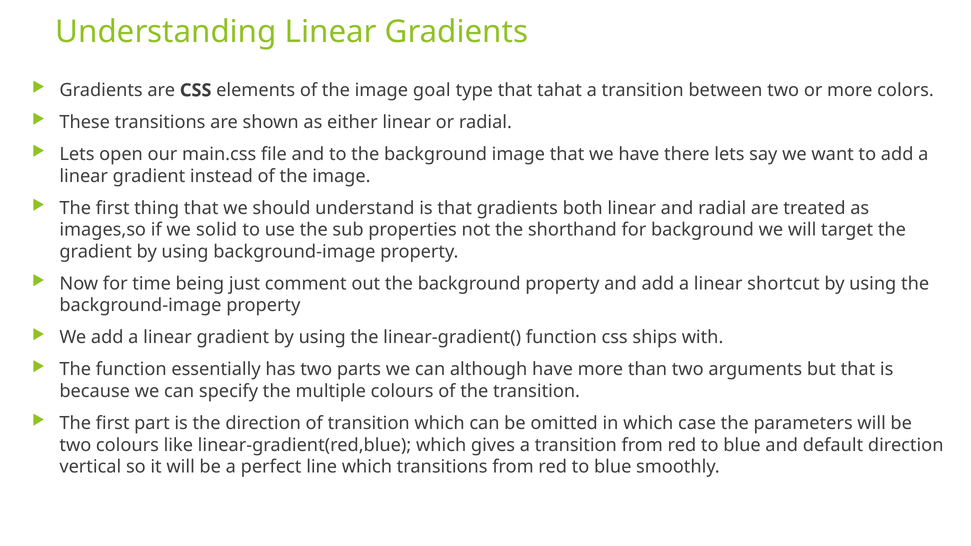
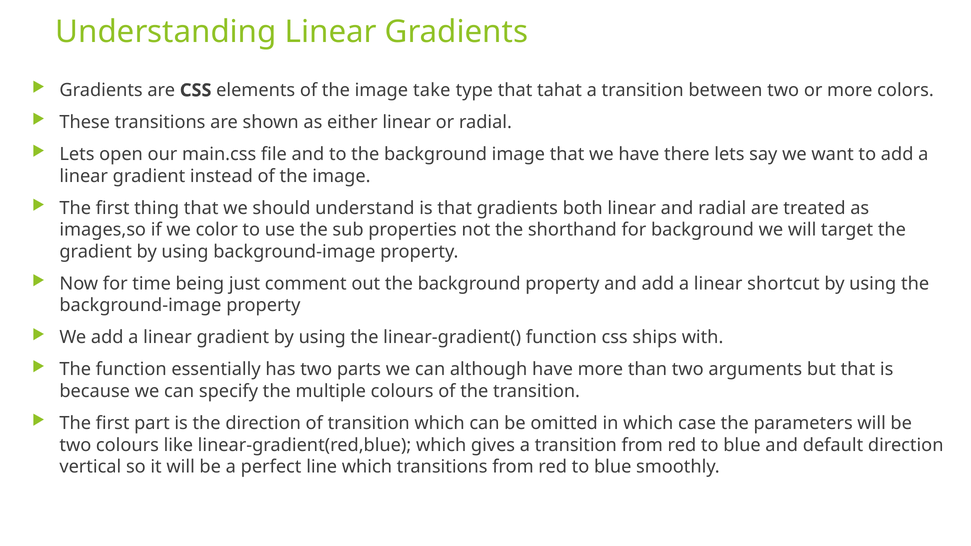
goal: goal -> take (432, 90)
solid: solid -> color (217, 230)
